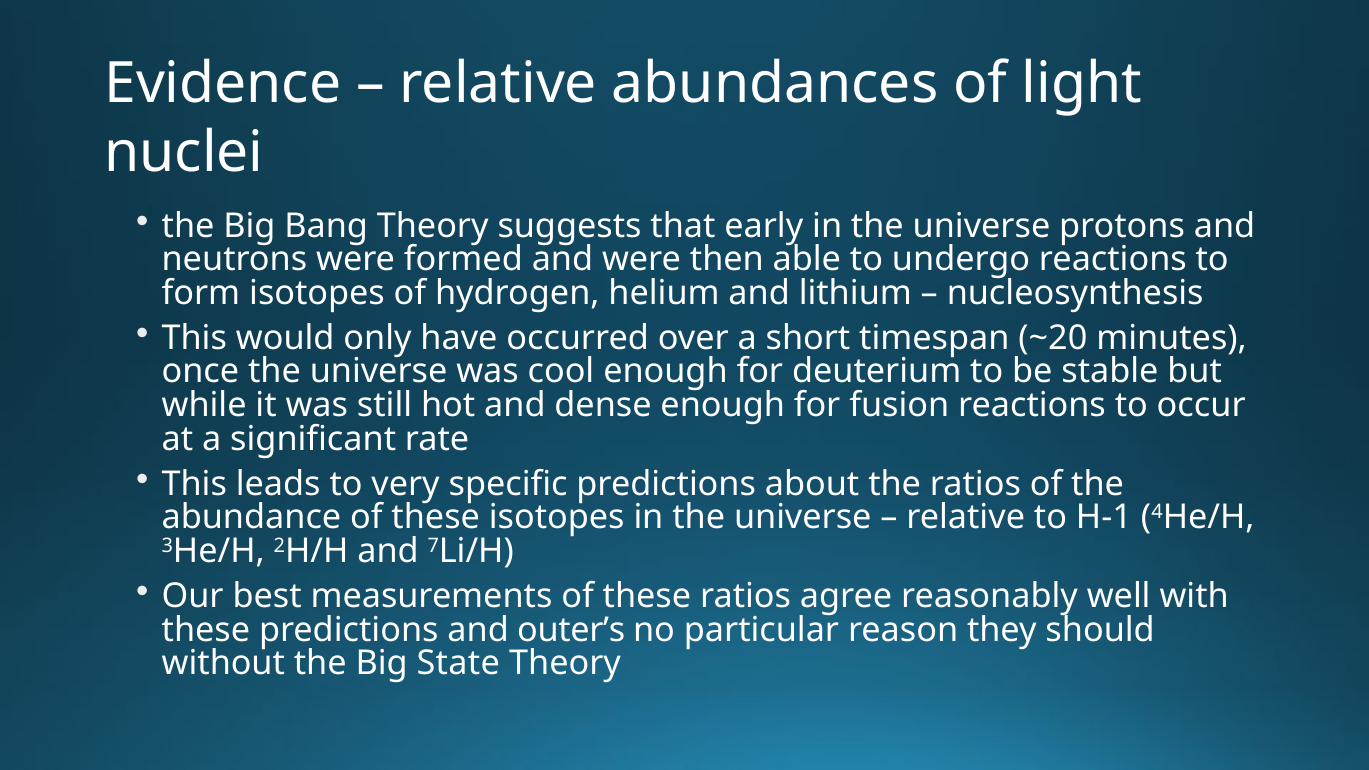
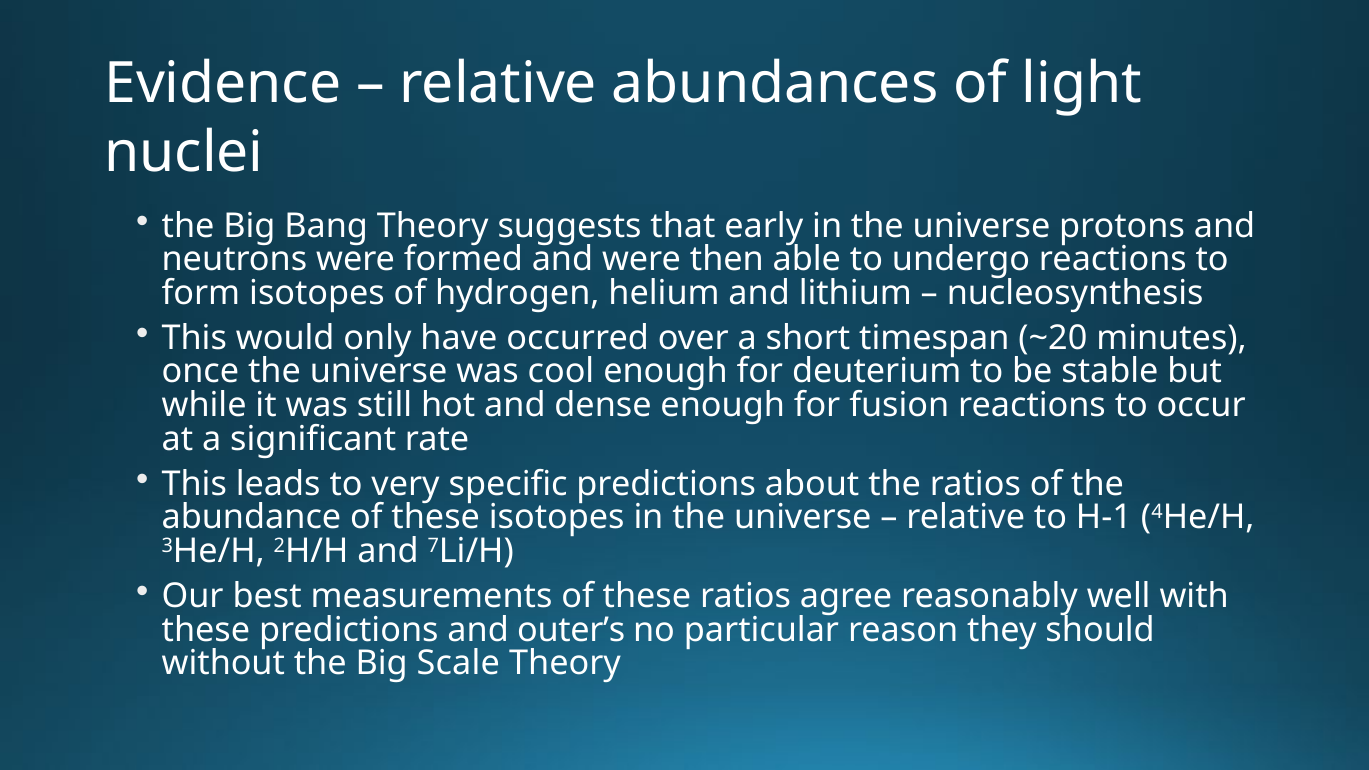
State: State -> Scale (458, 664)
